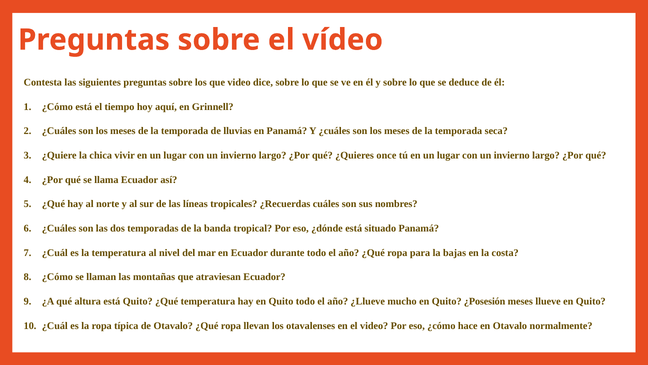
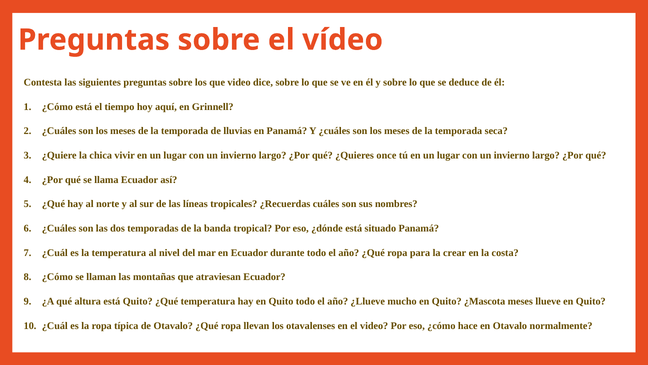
bajas: bajas -> crear (455, 252)
¿Posesión: ¿Posesión -> ¿Mascota (485, 301)
